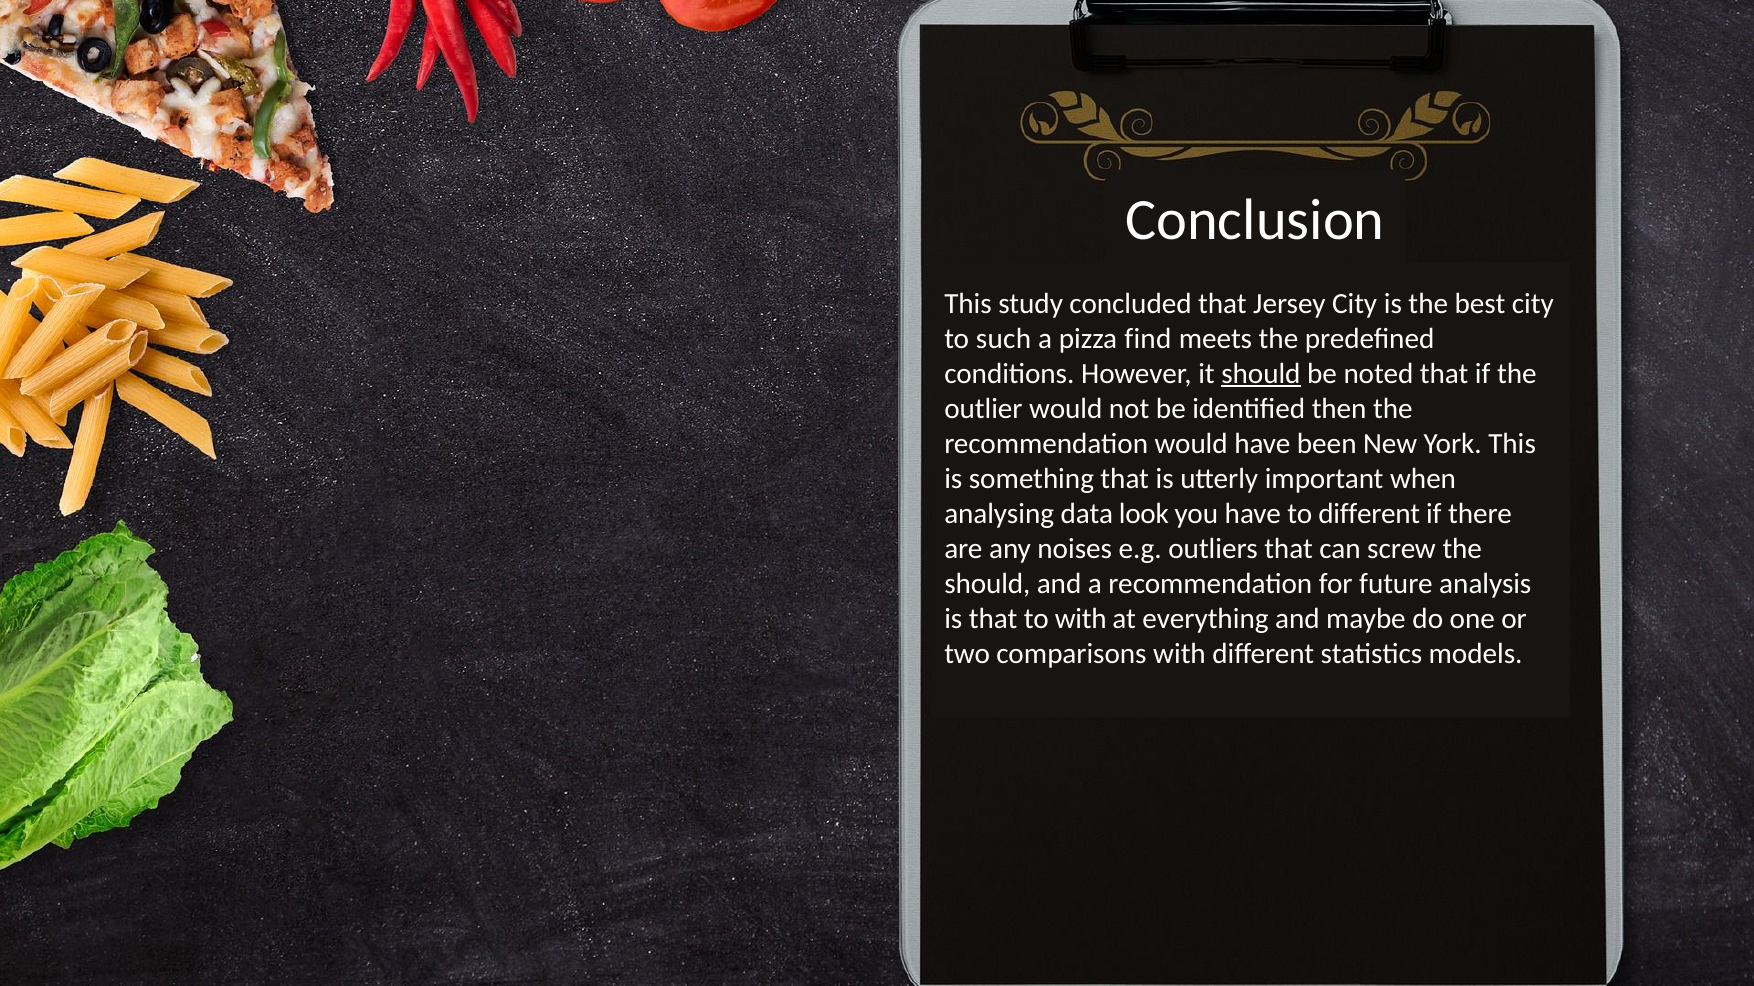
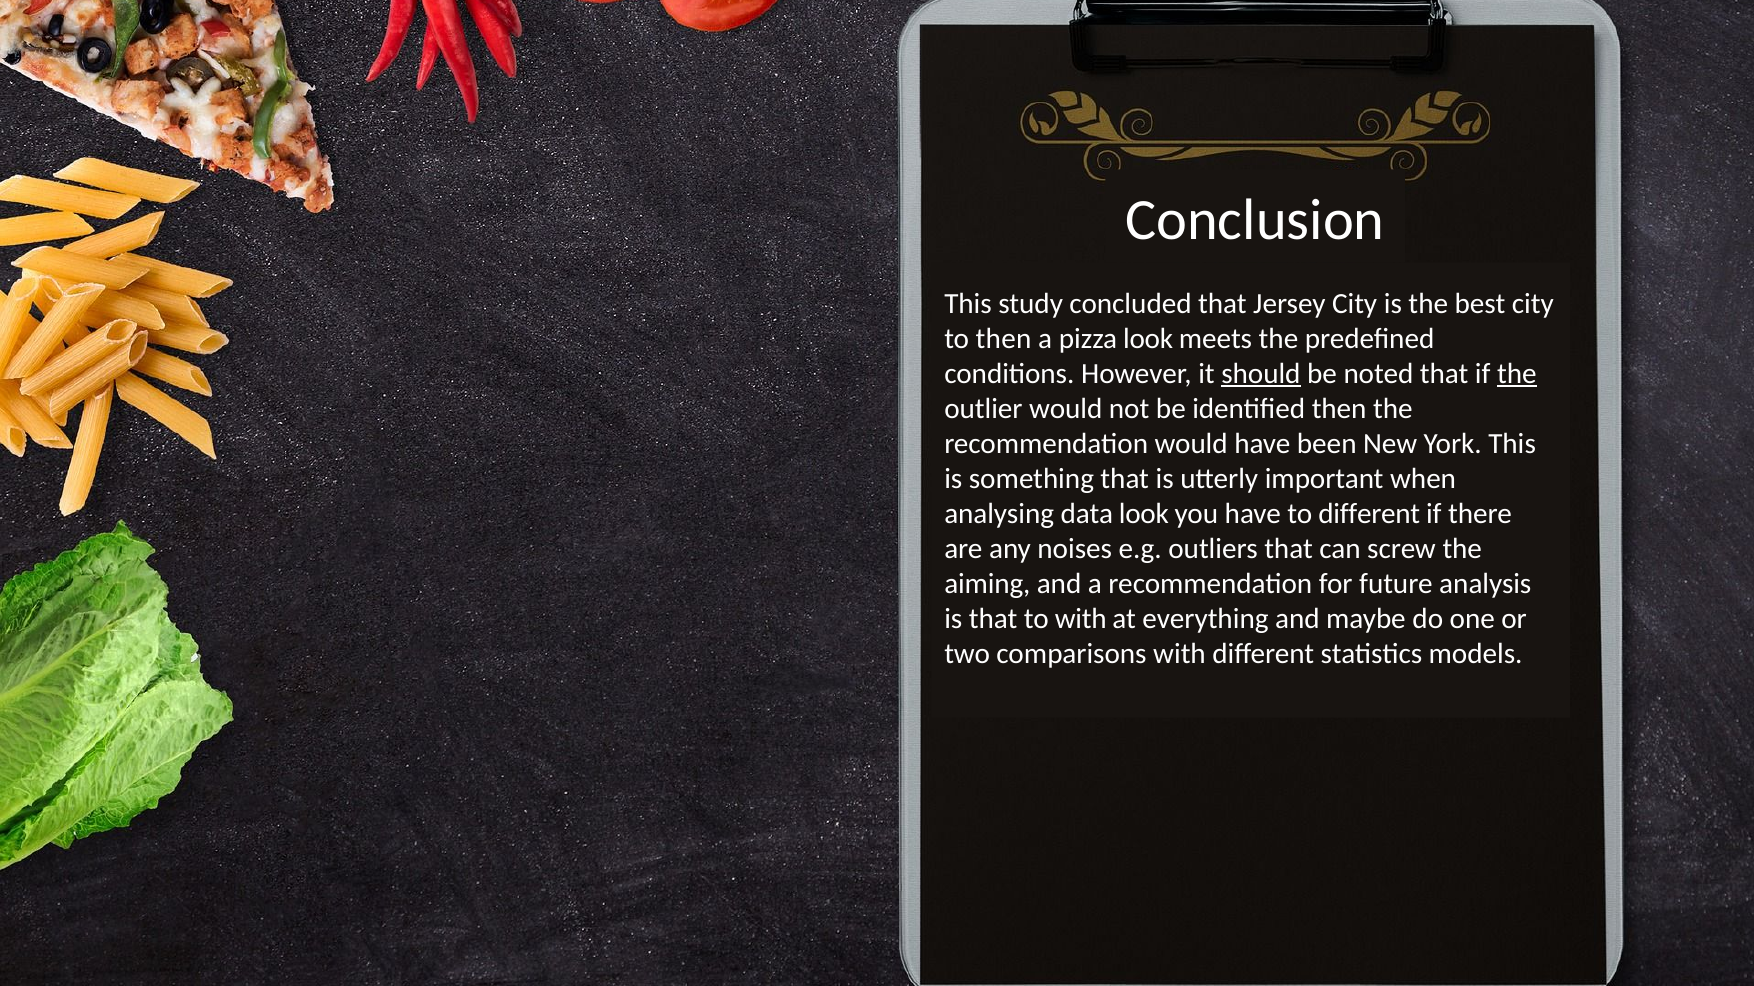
to such: such -> then (1004, 339)
pizza find: find -> look (1148, 339)
the underline: none -> present (1517, 374)
should: should -> aiming (987, 584)
